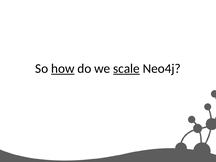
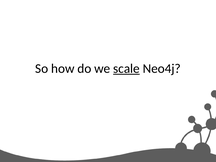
how underline: present -> none (63, 69)
